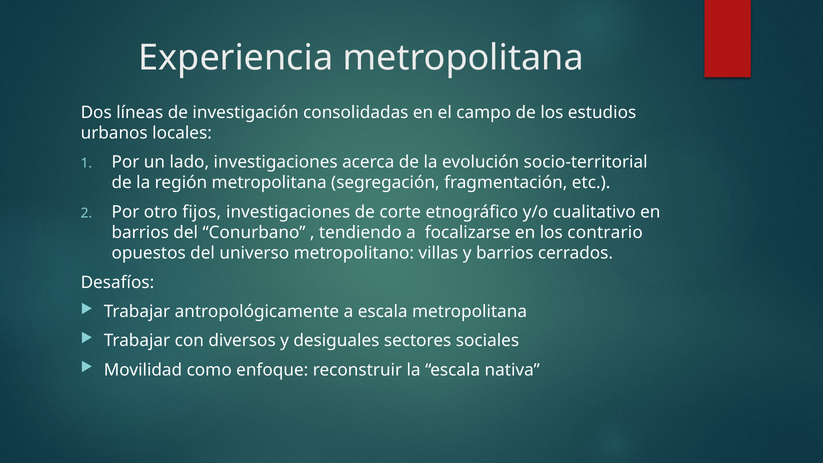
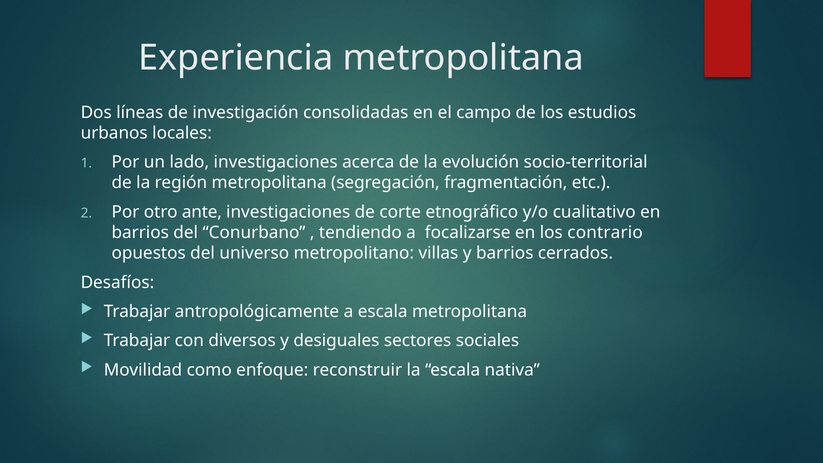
fijos: fijos -> ante (202, 212)
